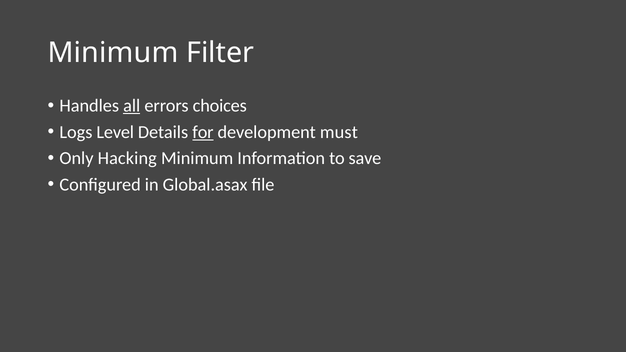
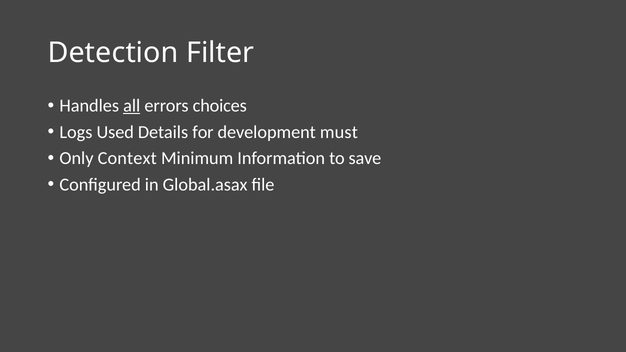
Minimum: Minimum -> Detection (113, 53)
Level: Level -> Used (115, 132)
for underline: present -> none (203, 132)
Hacking: Hacking -> Context (127, 158)
